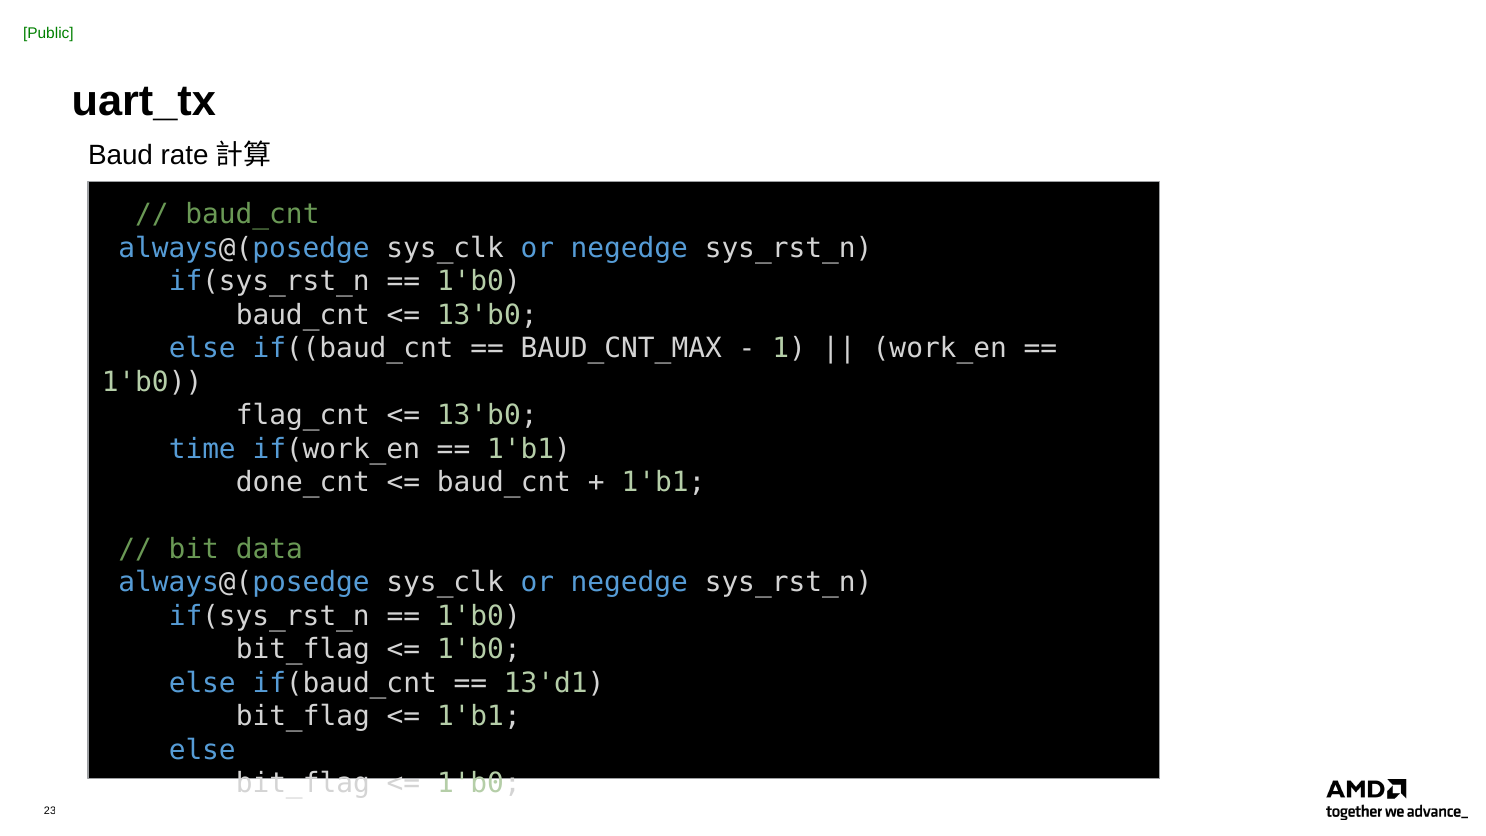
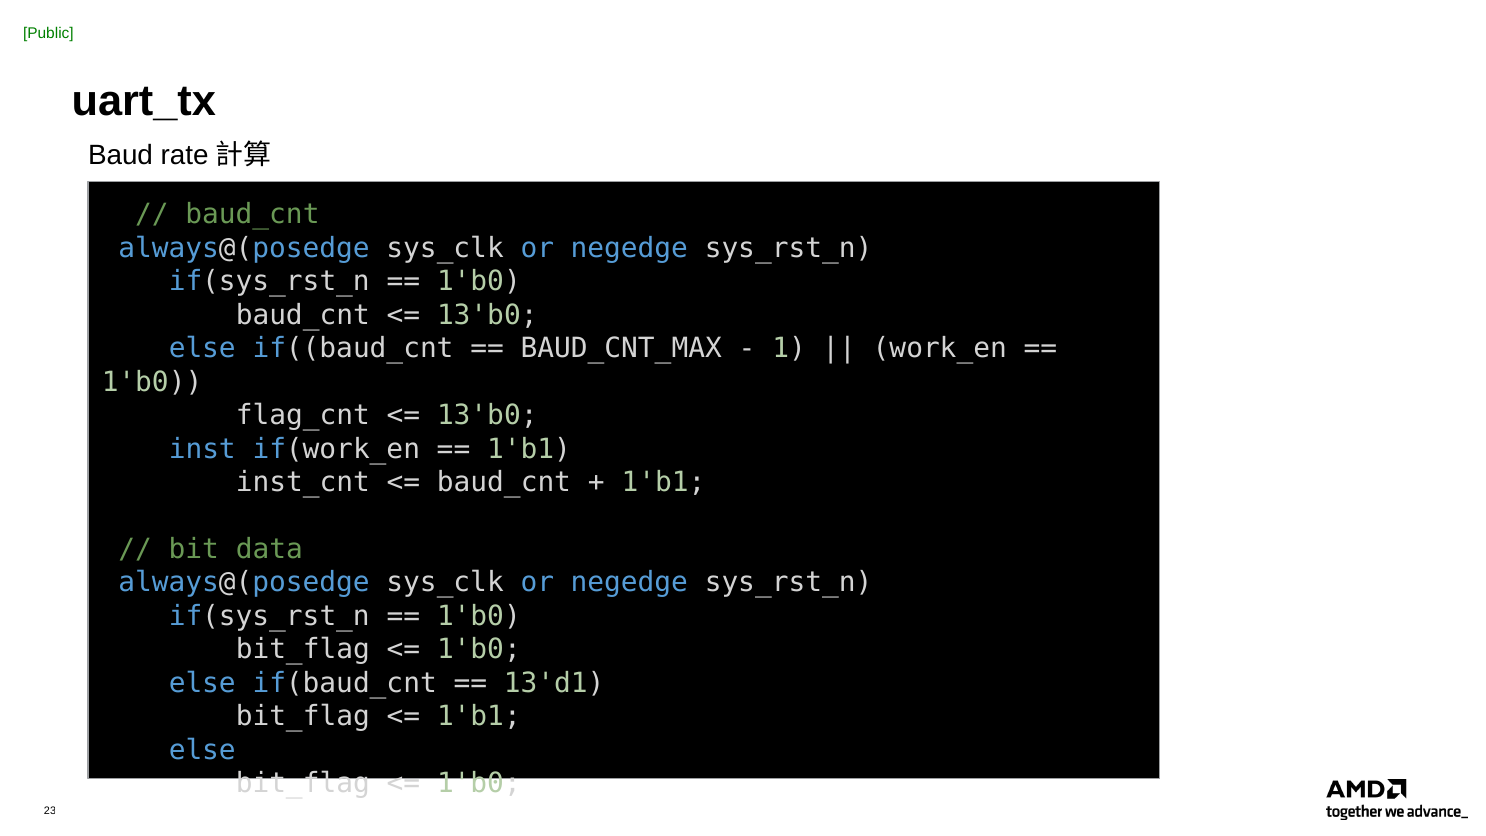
time: time -> inst (202, 449)
done_cnt: done_cnt -> inst_cnt (303, 482)
